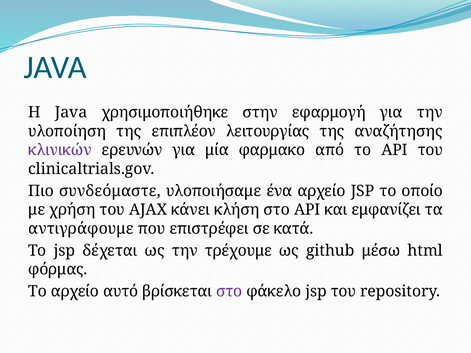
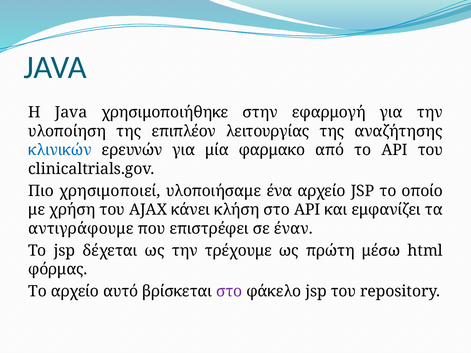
κλινικών colour: purple -> blue (60, 150)
συνδεόμαστε: συνδεόμαστε -> χρησιμοποιεί (110, 191)
κατά: κατά -> έναν (293, 229)
github: github -> πρώτη (330, 251)
